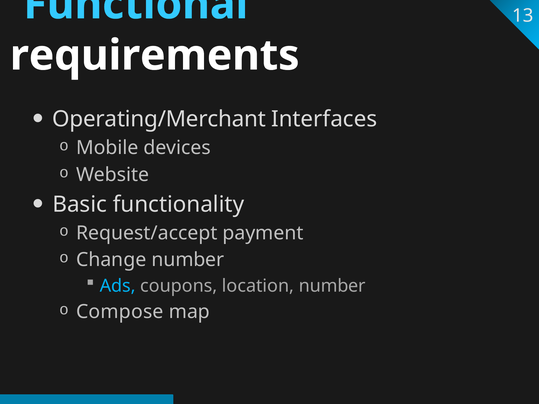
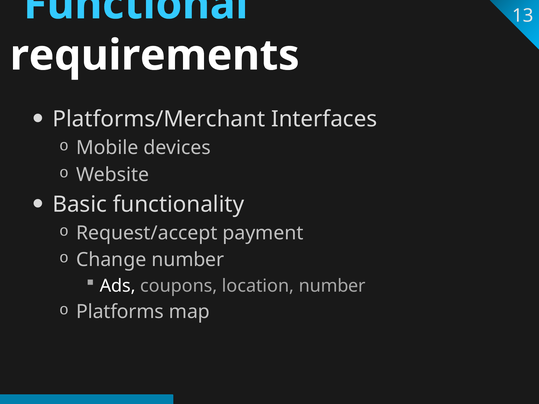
Operating/Merchant: Operating/Merchant -> Platforms/Merchant (159, 119)
Ads colour: light blue -> white (118, 286)
Compose: Compose -> Platforms (120, 312)
